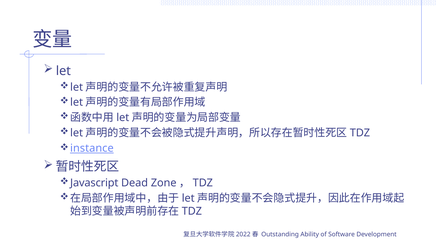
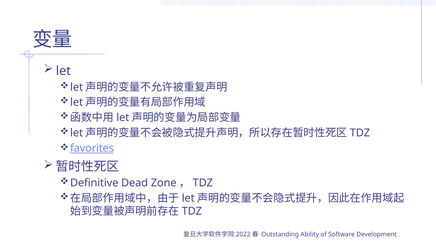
instance: instance -> favorites (92, 148)
Javascript: Javascript -> Definitive (94, 183)
